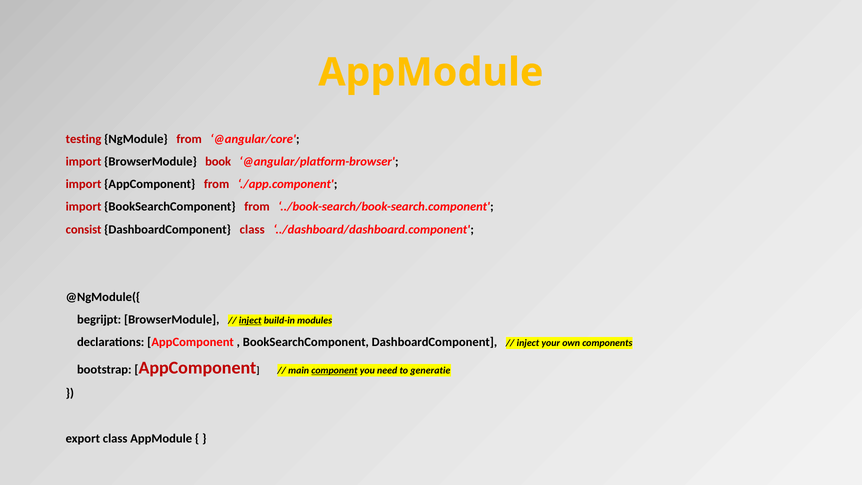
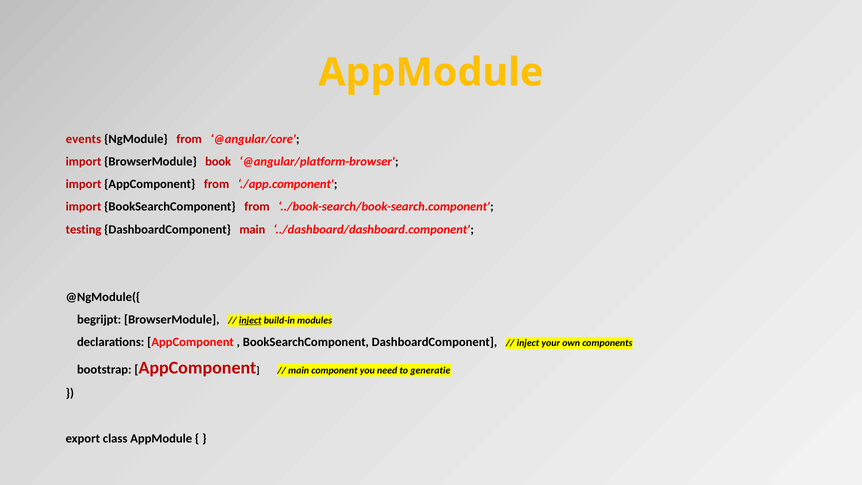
testing: testing -> events (83, 139)
consist: consist -> testing (84, 229)
DashboardComponent class: class -> main (252, 229)
component underline: present -> none (334, 370)
